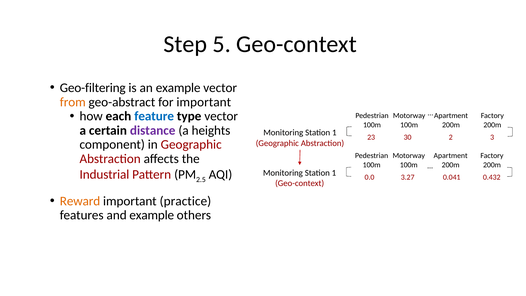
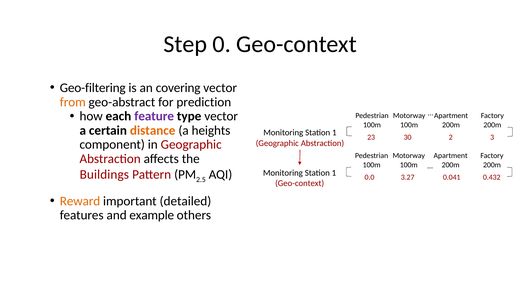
5: 5 -> 0 (222, 44)
an example: example -> covering (178, 88)
for important: important -> prediction (204, 102)
feature colour: blue -> purple (154, 116)
distance colour: purple -> orange (153, 130)
Industrial: Industrial -> Buildings (104, 174)
practice: practice -> detailed (185, 201)
